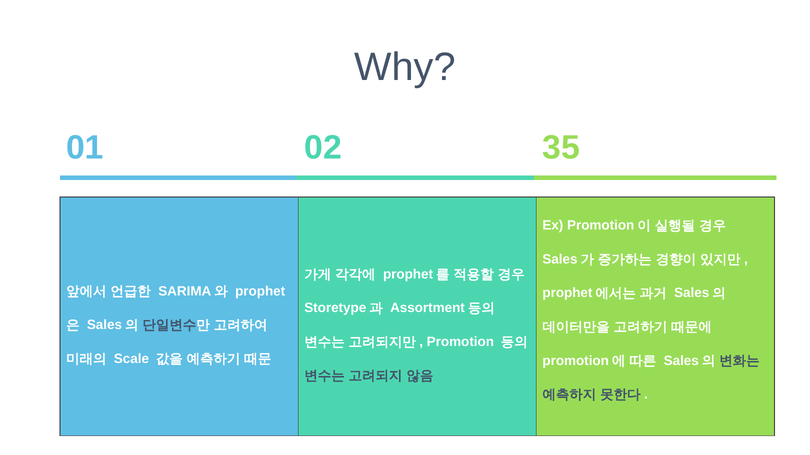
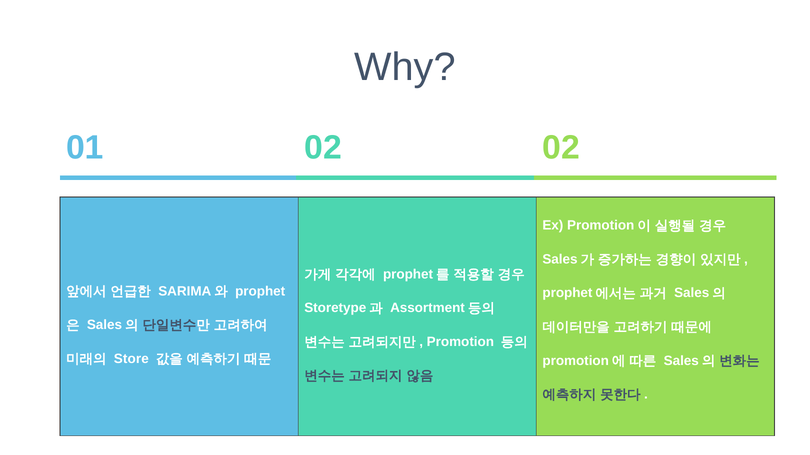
02 35: 35 -> 02 (561, 148)
Scale: Scale -> Store (131, 359)
